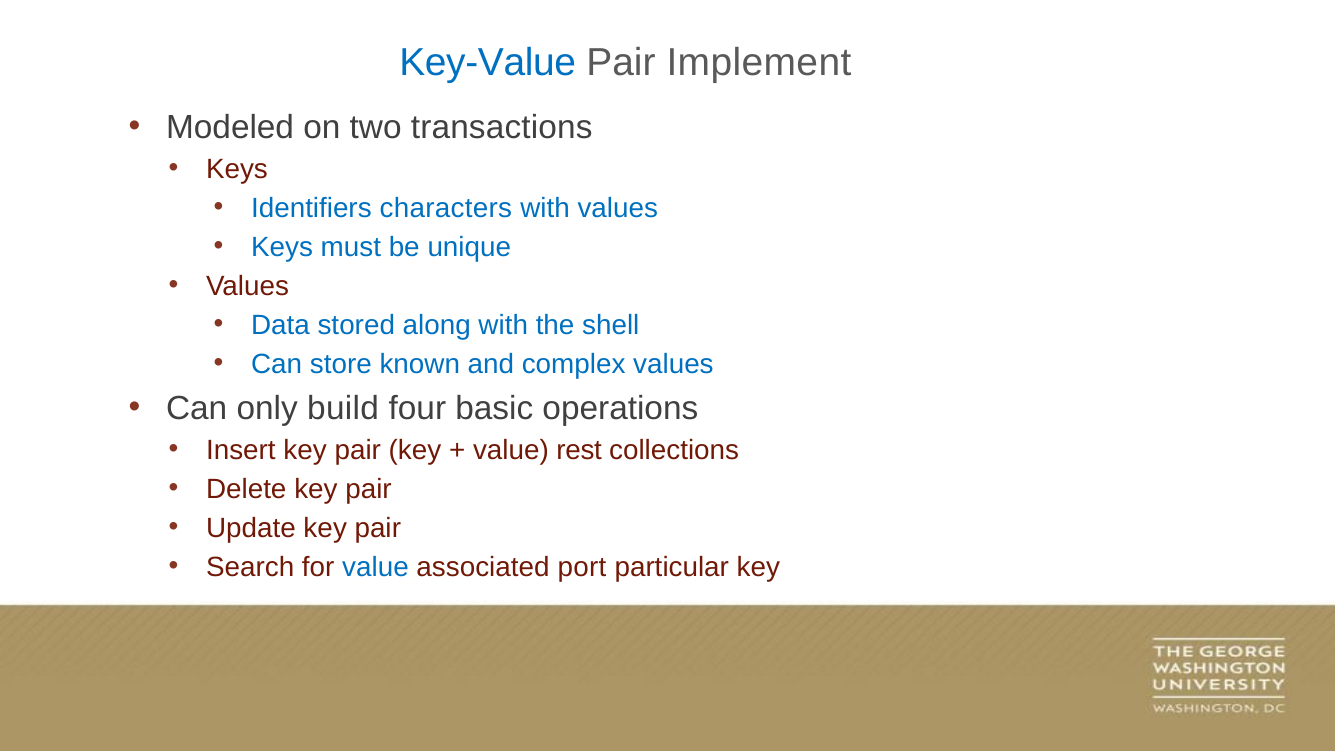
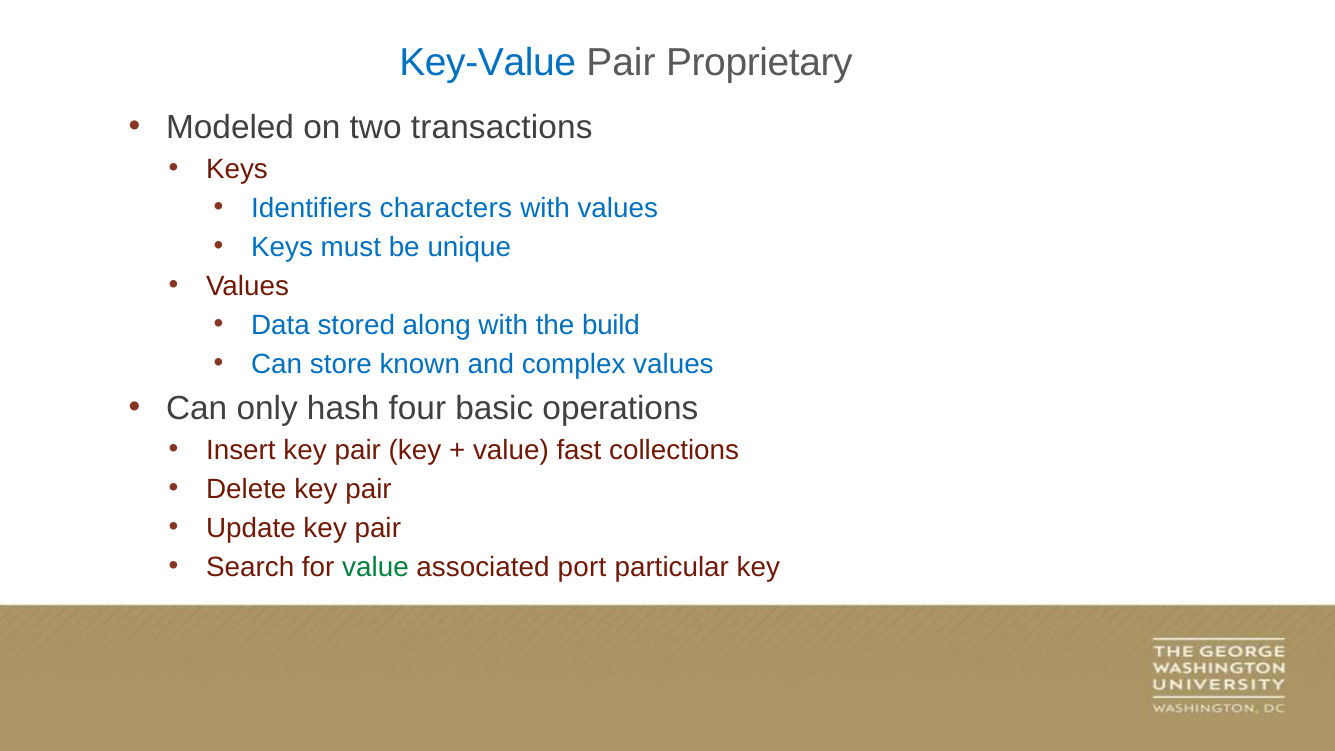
Implement: Implement -> Proprietary (759, 63)
shell: shell -> build (611, 325)
build: build -> hash (343, 408)
rest: rest -> fast (579, 450)
value colour: blue -> green (375, 567)
